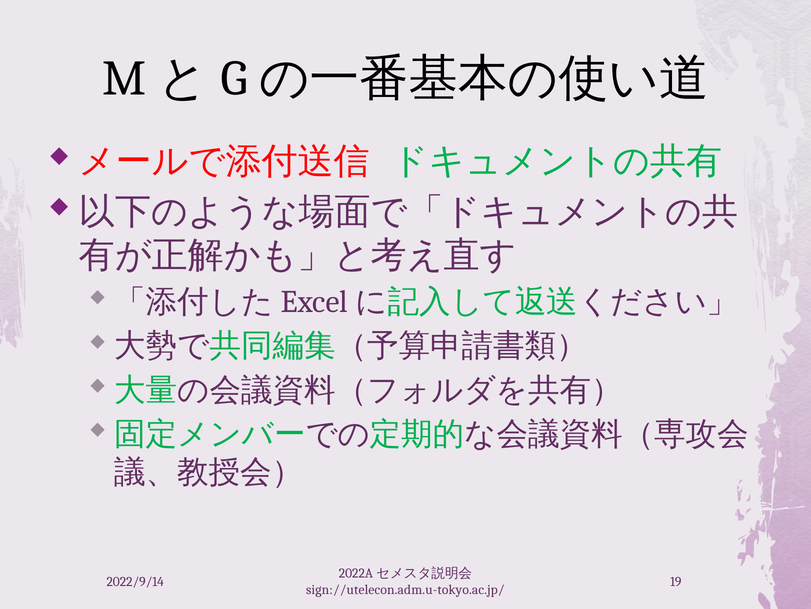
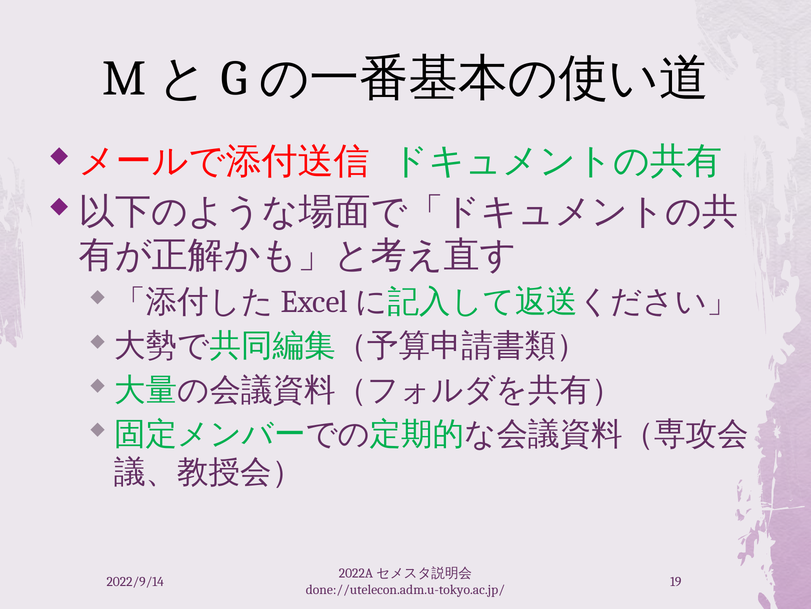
sign://utelecon.adm.u-tokyo.ac.jp/: sign://utelecon.adm.u-tokyo.ac.jp/ -> done://utelecon.adm.u-tokyo.ac.jp/ (405, 589)
